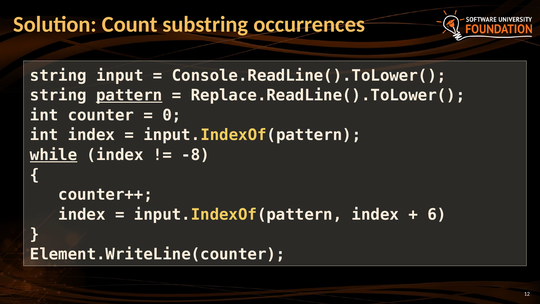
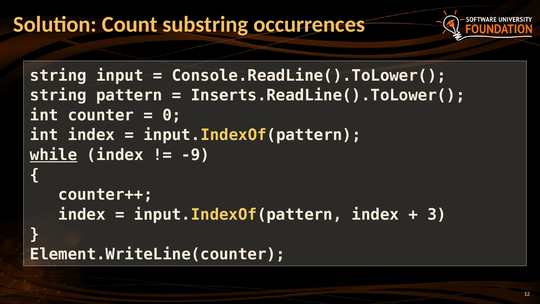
pattern underline: present -> none (129, 95)
Replace.ReadLine().ToLower(: Replace.ReadLine().ToLower( -> Inserts.ReadLine().ToLower( (328, 95)
-8: -8 -> -9 (196, 155)
6: 6 -> 3 (437, 214)
